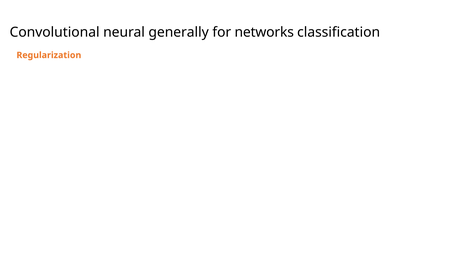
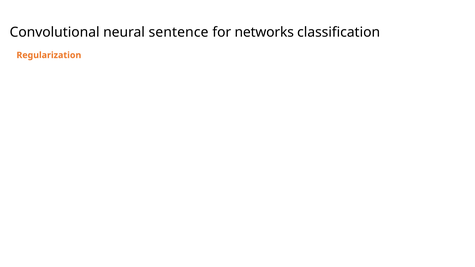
generally: generally -> sentence (179, 32)
